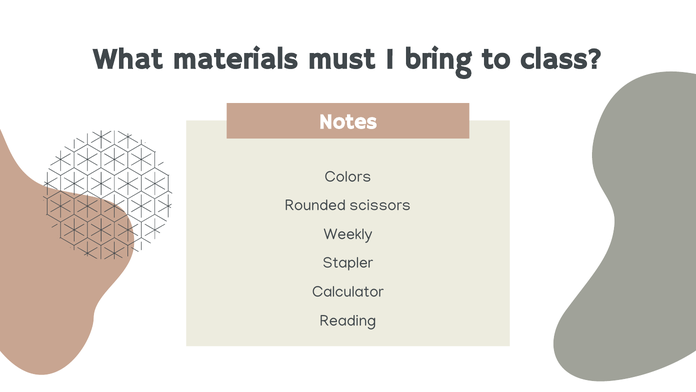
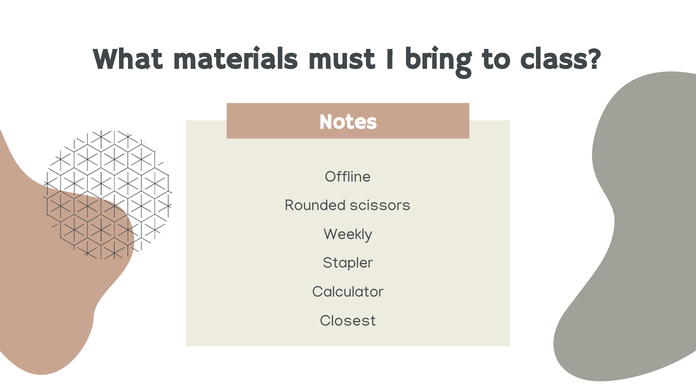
Colors: Colors -> Offline (348, 176)
Reading: Reading -> Closest (348, 320)
